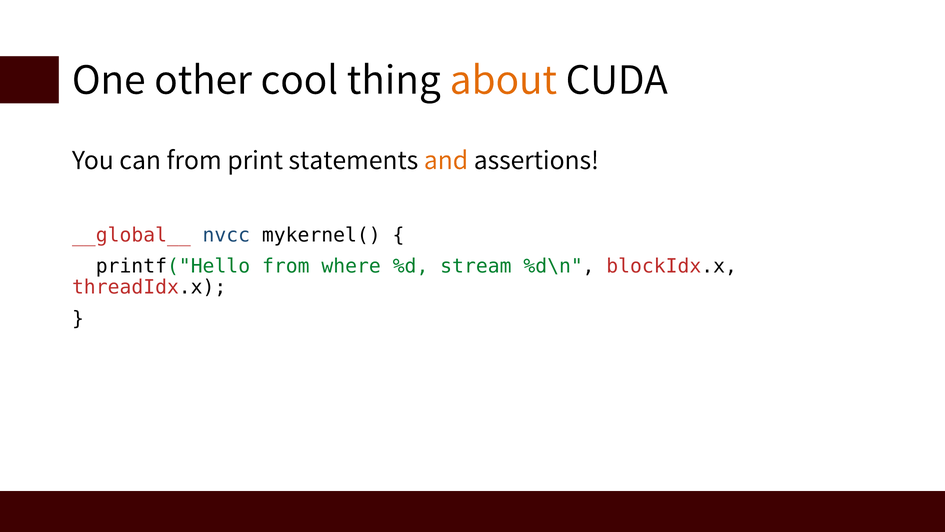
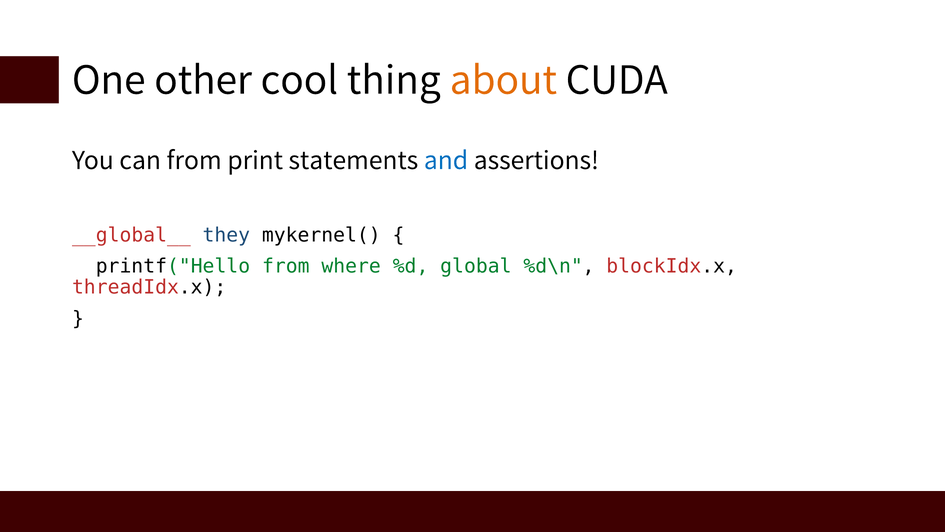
and colour: orange -> blue (446, 160)
nvcc: nvcc -> they (226, 235)
stream: stream -> global (476, 266)
